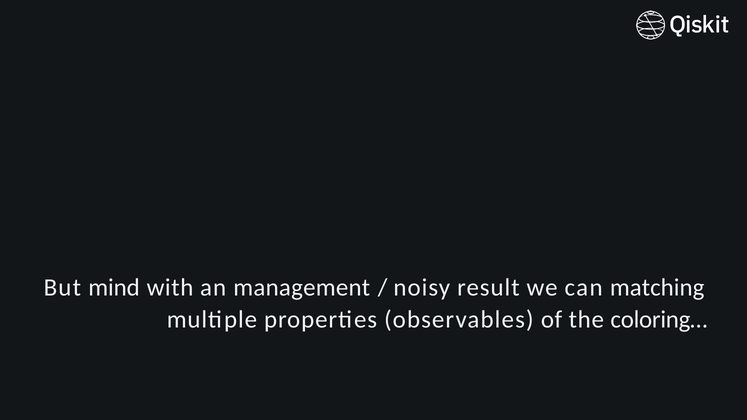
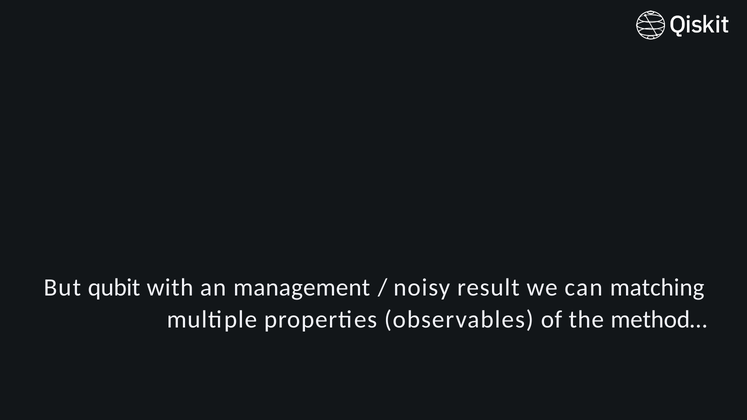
mind: mind -> qubit (114, 288)
coloring…: coloring… -> method… (659, 320)
